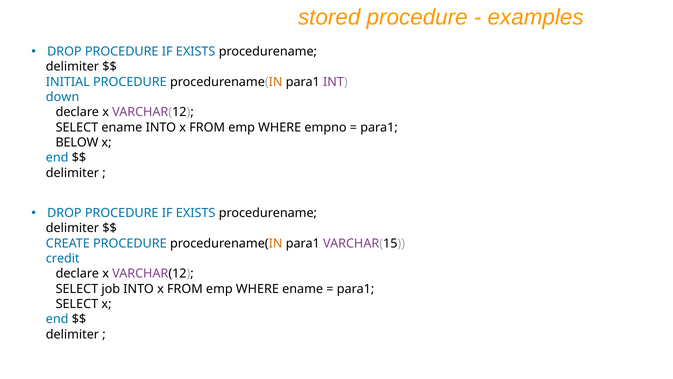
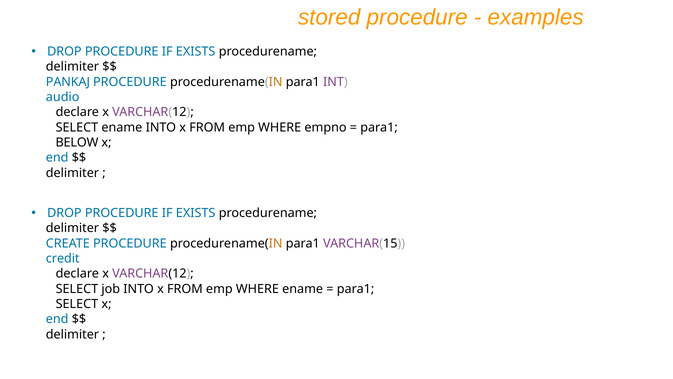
INITIAL: INITIAL -> PANKAJ (68, 82)
down: down -> audio (63, 97)
